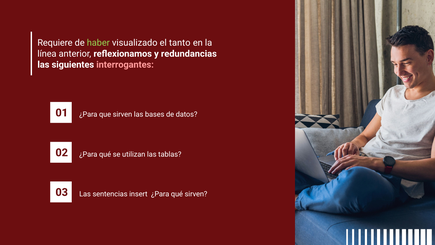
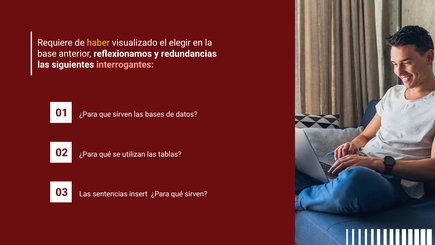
haber colour: light green -> yellow (98, 43)
tanto: tanto -> elegir (180, 43)
línea: línea -> base (47, 54)
